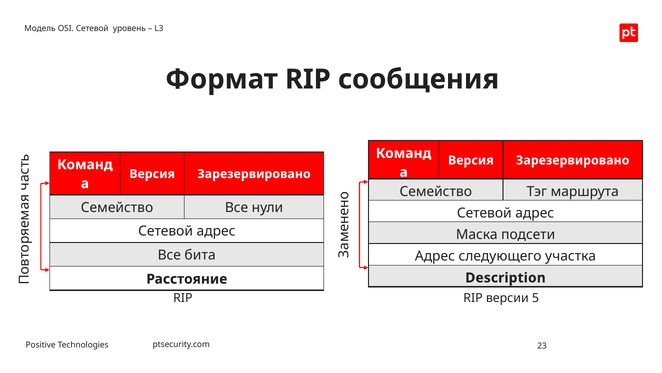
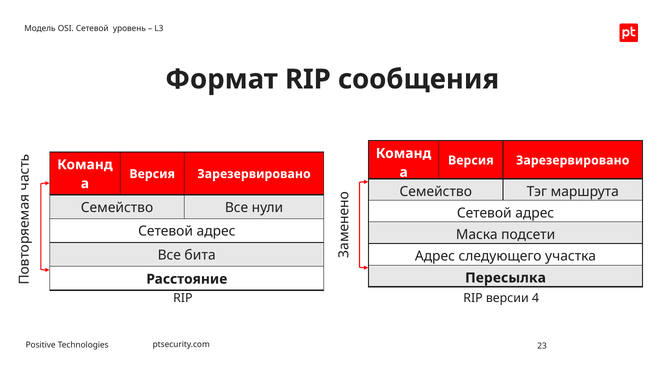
Description: Description -> Пересылка (505, 277)
5: 5 -> 4 (536, 298)
